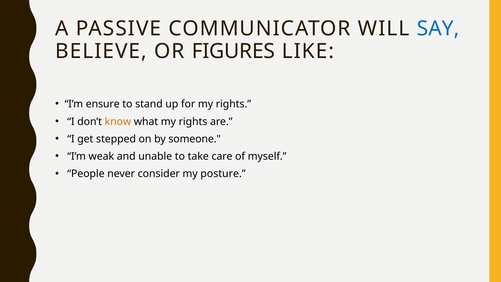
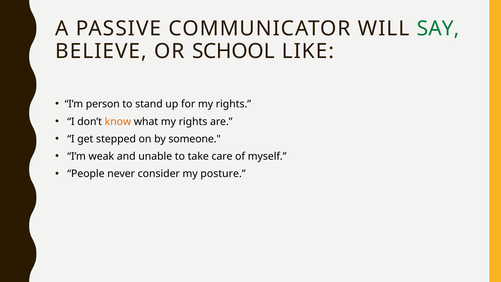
SAY colour: blue -> green (438, 29)
FIGURES: FIGURES -> SCHOOL (233, 51)
ensure: ensure -> person (103, 104)
